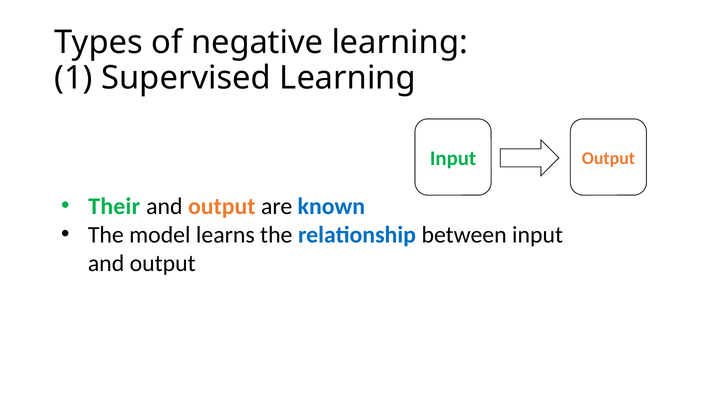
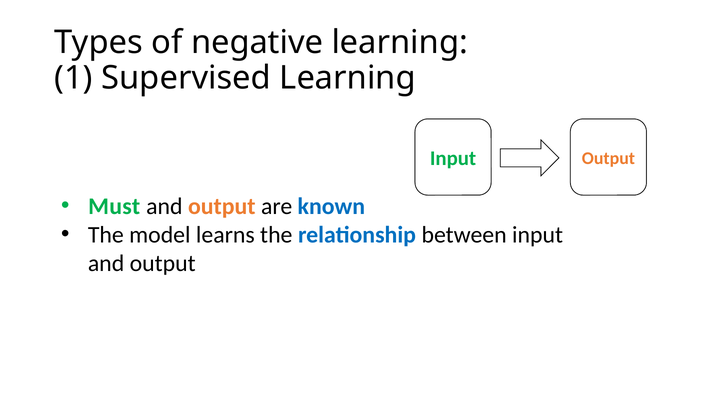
Their: Their -> Must (114, 206)
